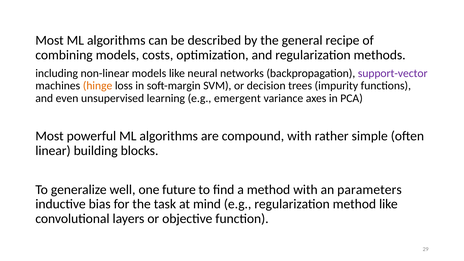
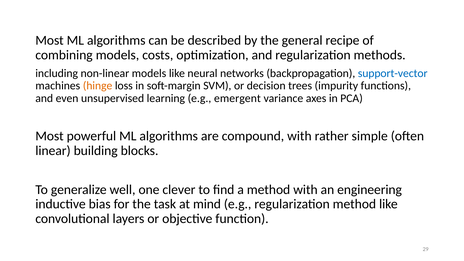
support-vector colour: purple -> blue (393, 73)
future: future -> clever (179, 190)
parameters: parameters -> engineering (370, 190)
